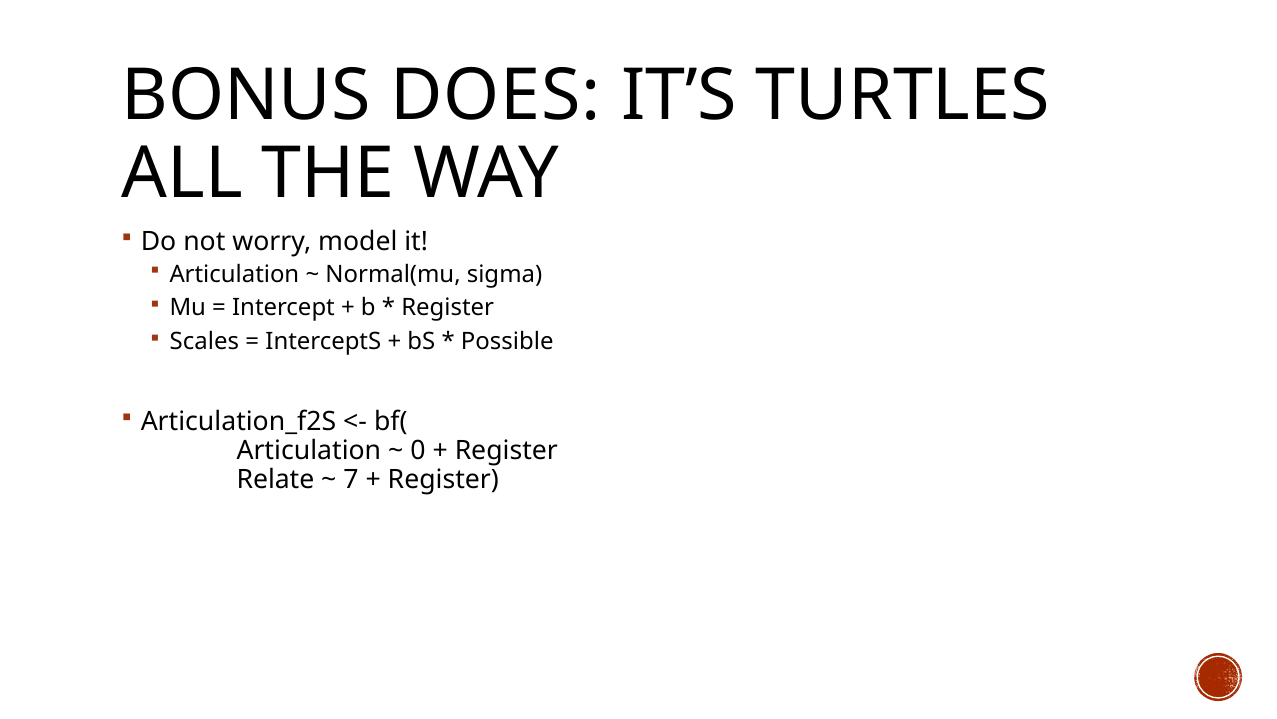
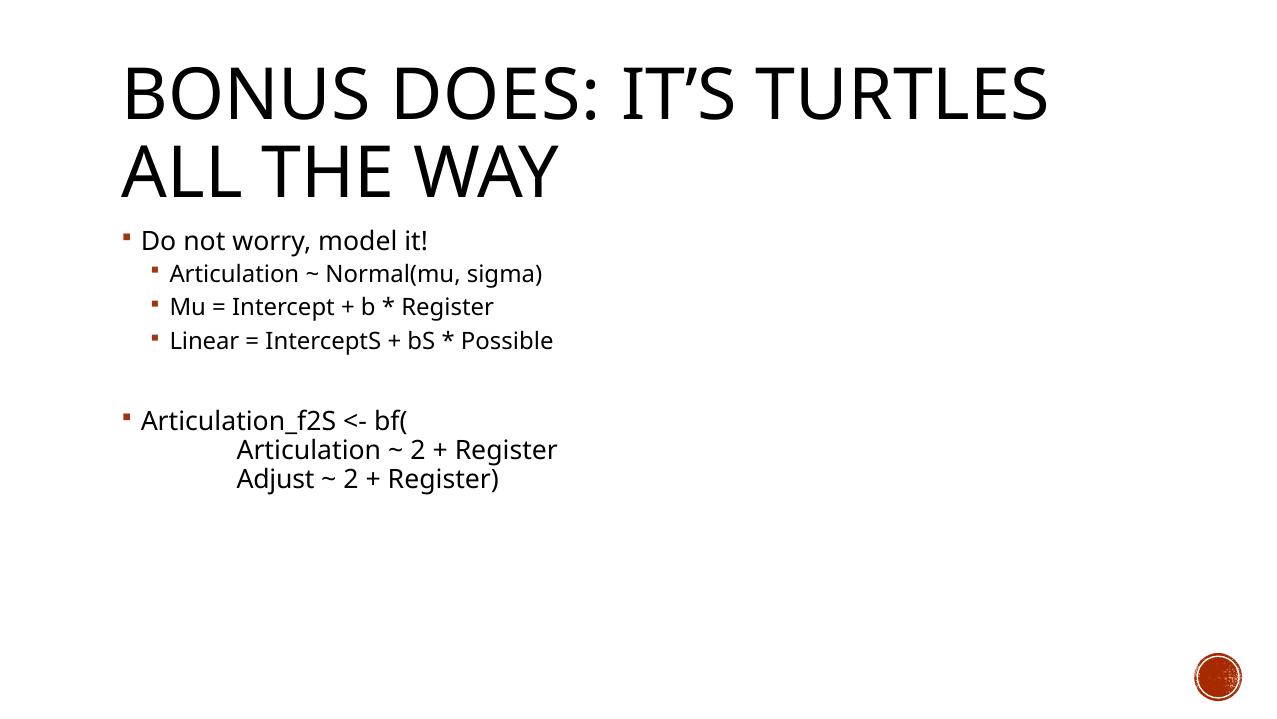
Scales: Scales -> Linear (204, 342)
0: 0 -> 2 (418, 450)
Relate: Relate -> Adjust (276, 479)
7: 7 -> 2 (351, 479)
